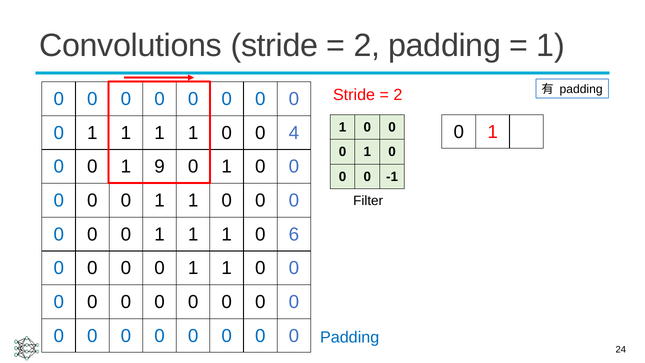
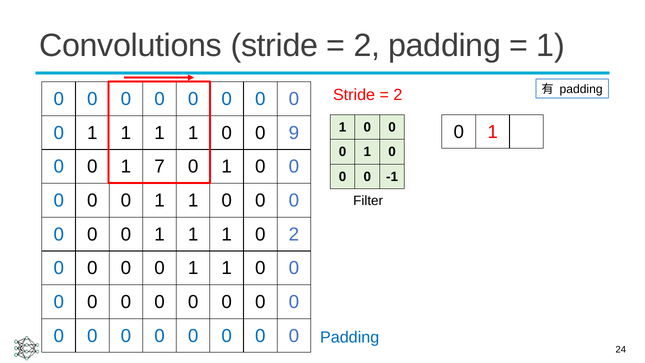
4: 4 -> 9 (294, 133)
9: 9 -> 7 (160, 167)
0 6: 6 -> 2 (294, 234)
